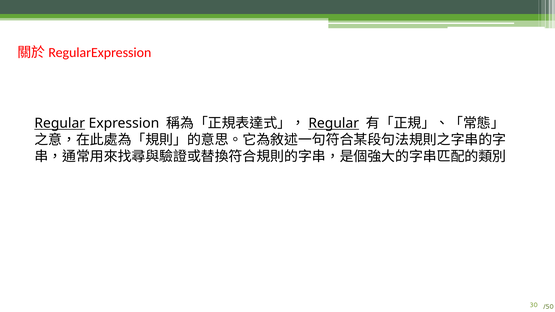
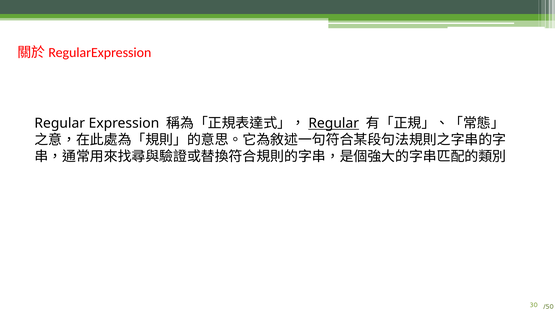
Regular underline: present -> none (60, 123)
